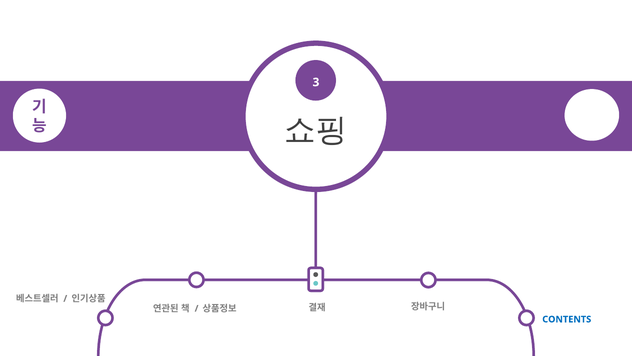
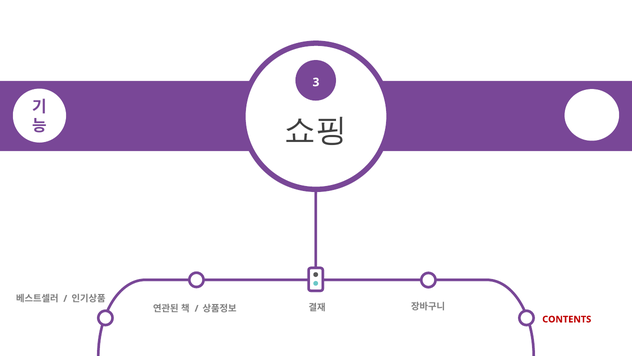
CONTENTS colour: blue -> red (567, 319)
